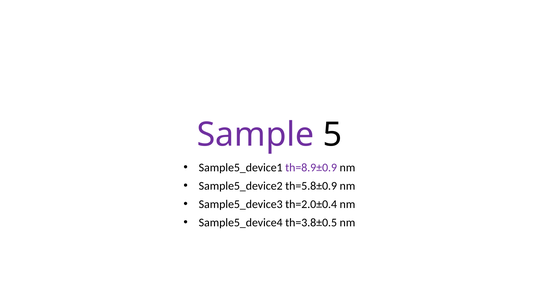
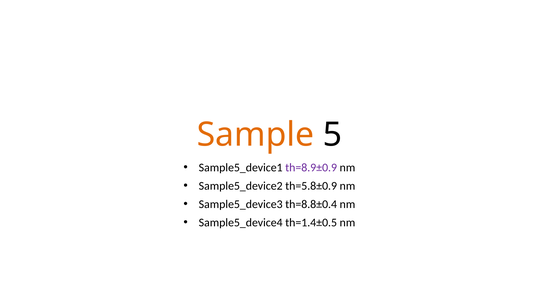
Sample colour: purple -> orange (255, 135)
th=2.0±0.4: th=2.0±0.4 -> th=8.8±0.4 (311, 204)
th=3.8±0.5: th=3.8±0.5 -> th=1.4±0.5 (311, 223)
